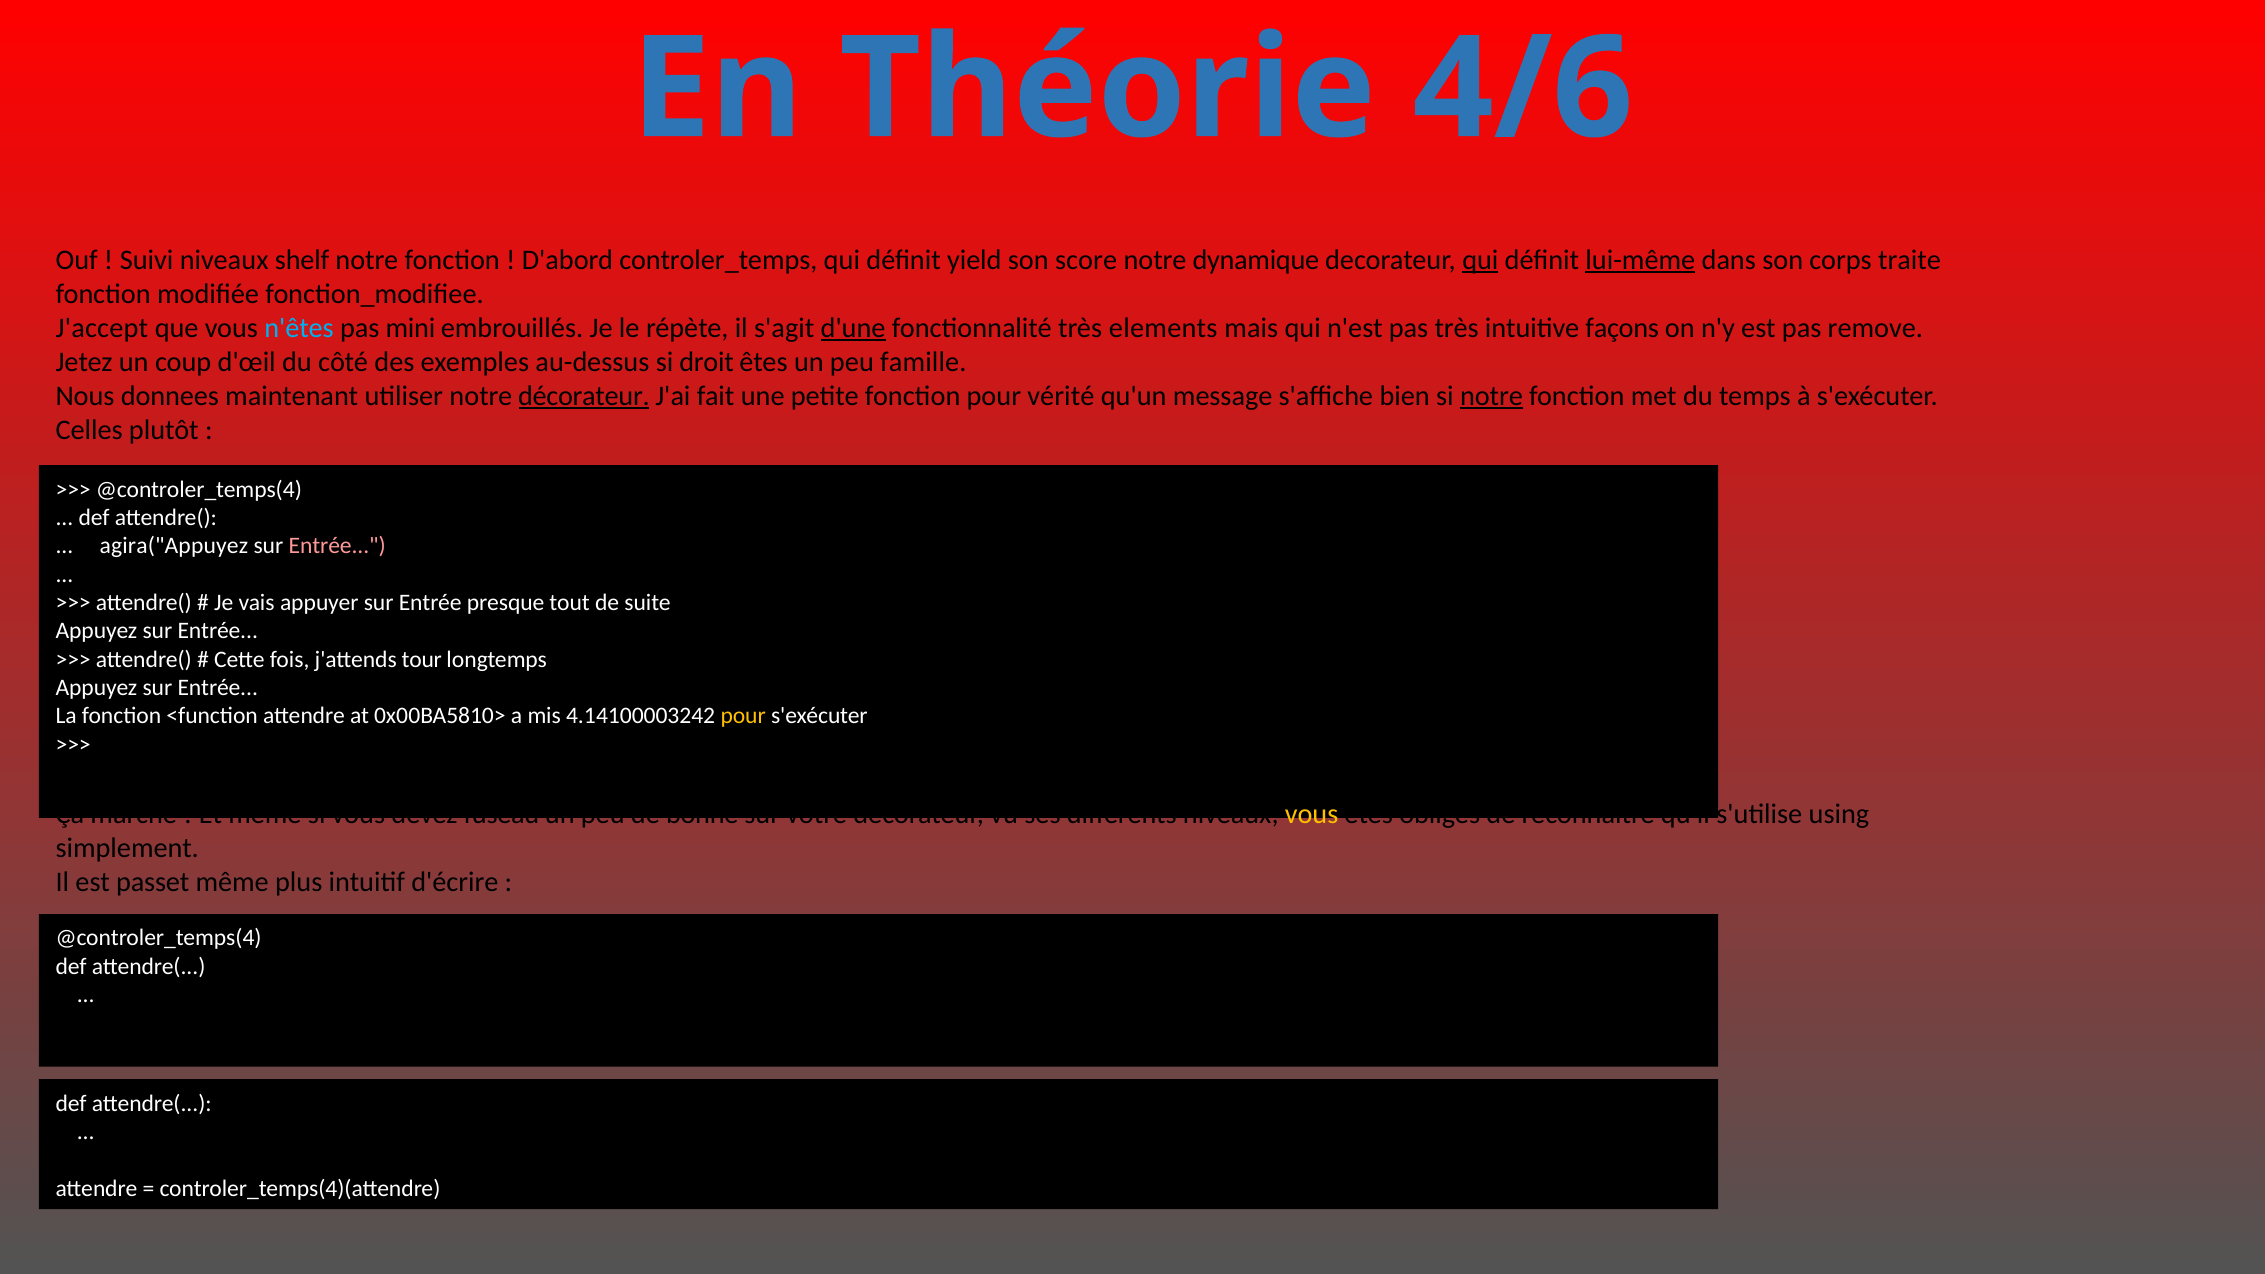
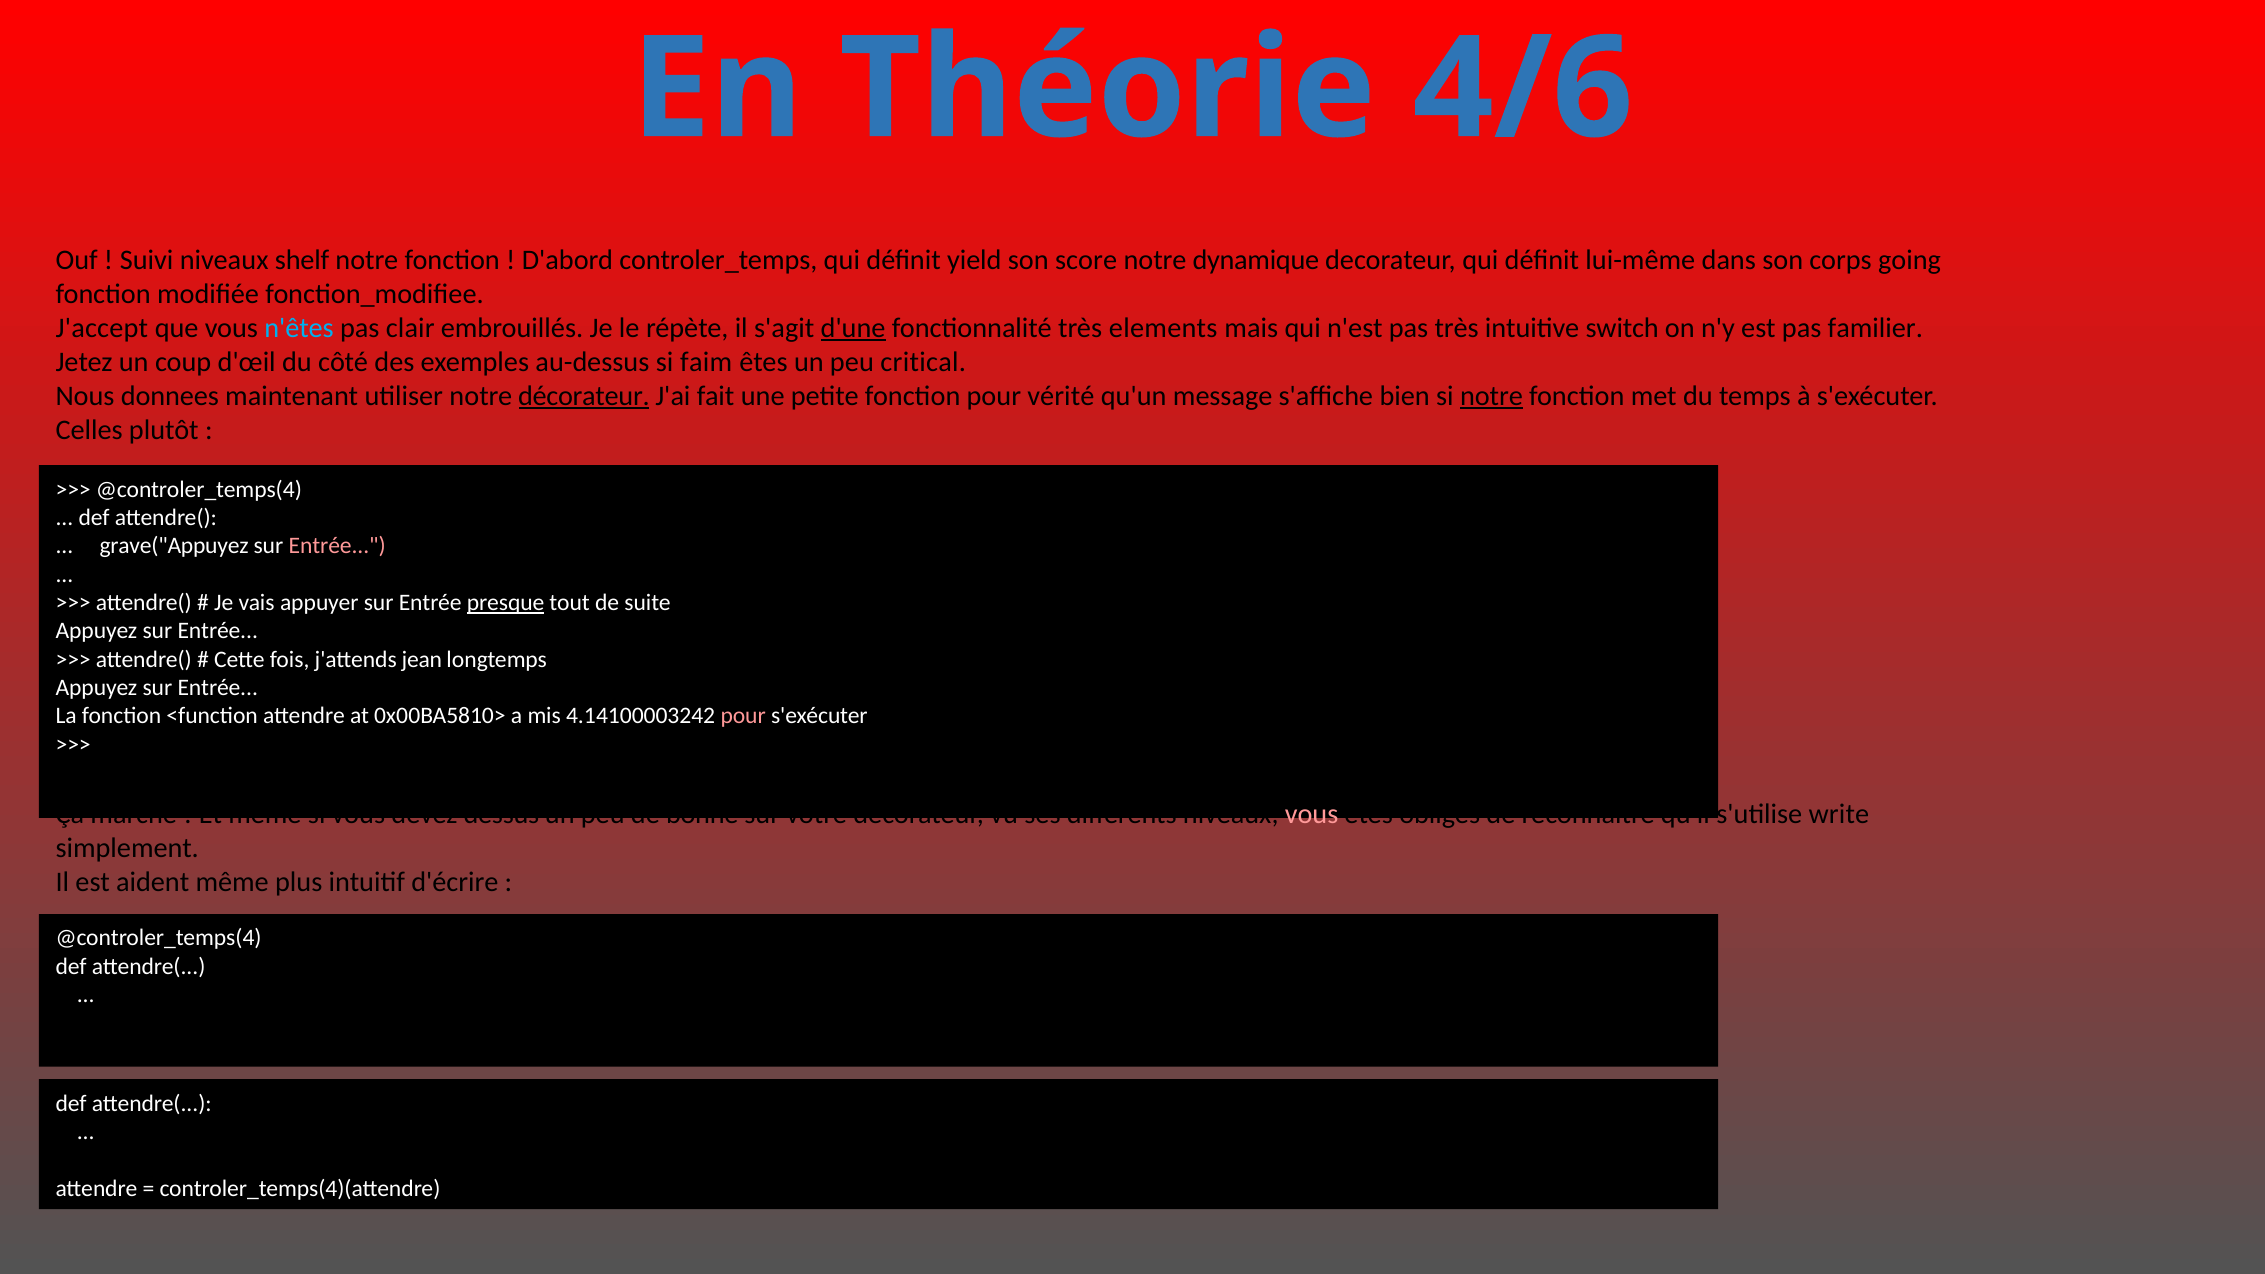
qui underline: present -> none (1480, 260)
lui-même underline: present -> none (1640, 260)
traite: traite -> going (1910, 260)
mini: mini -> clair (410, 328)
façons: façons -> switch (1622, 328)
remove: remove -> familier (1875, 328)
droit: droit -> faim (706, 362)
famille: famille -> critical (923, 362)
agira("Appuyez: agira("Appuyez -> grave("Appuyez (174, 546)
presque underline: none -> present (506, 603)
tour: tour -> jean (422, 659)
pour colour: yellow -> pink (743, 716)
fuseau: fuseau -> dessus (501, 814)
vous colour: yellow -> pink (1312, 814)
using: using -> write (1839, 814)
passet: passet -> aident (153, 882)
